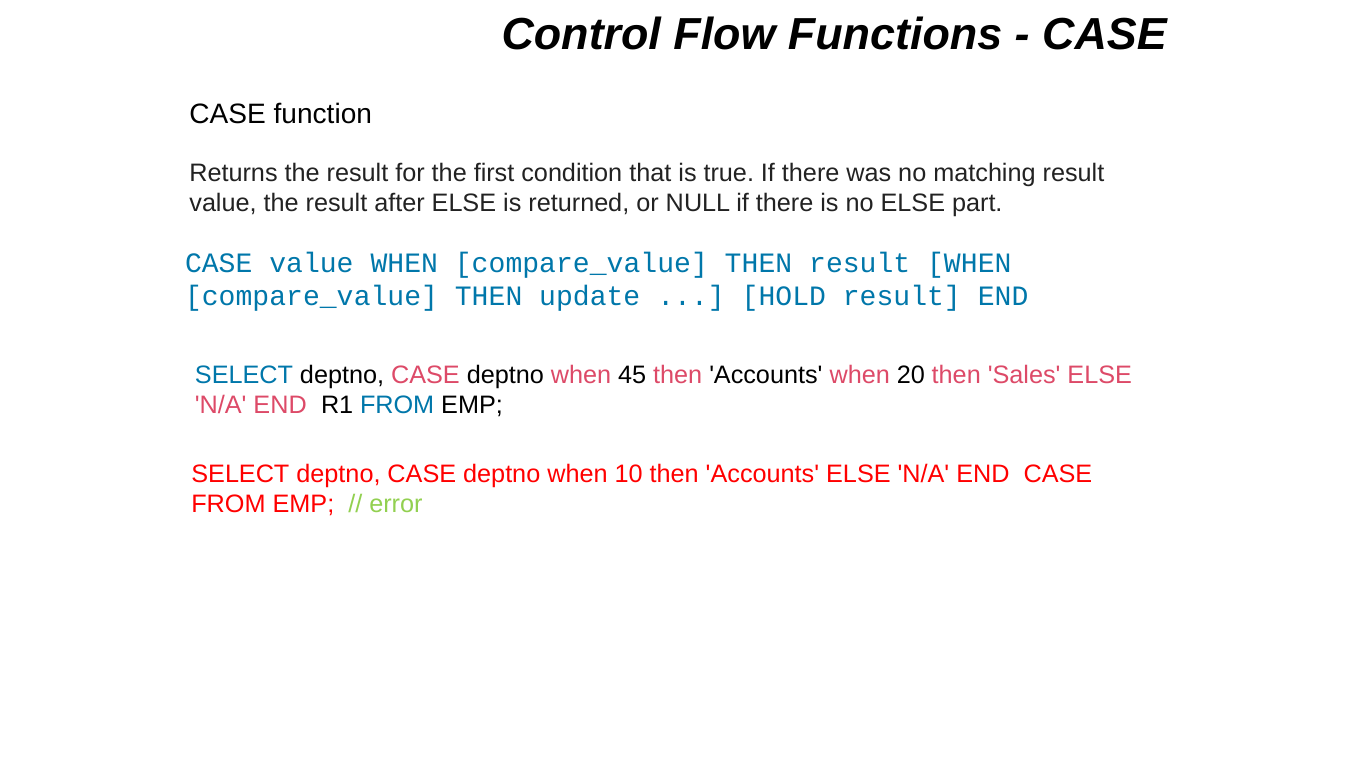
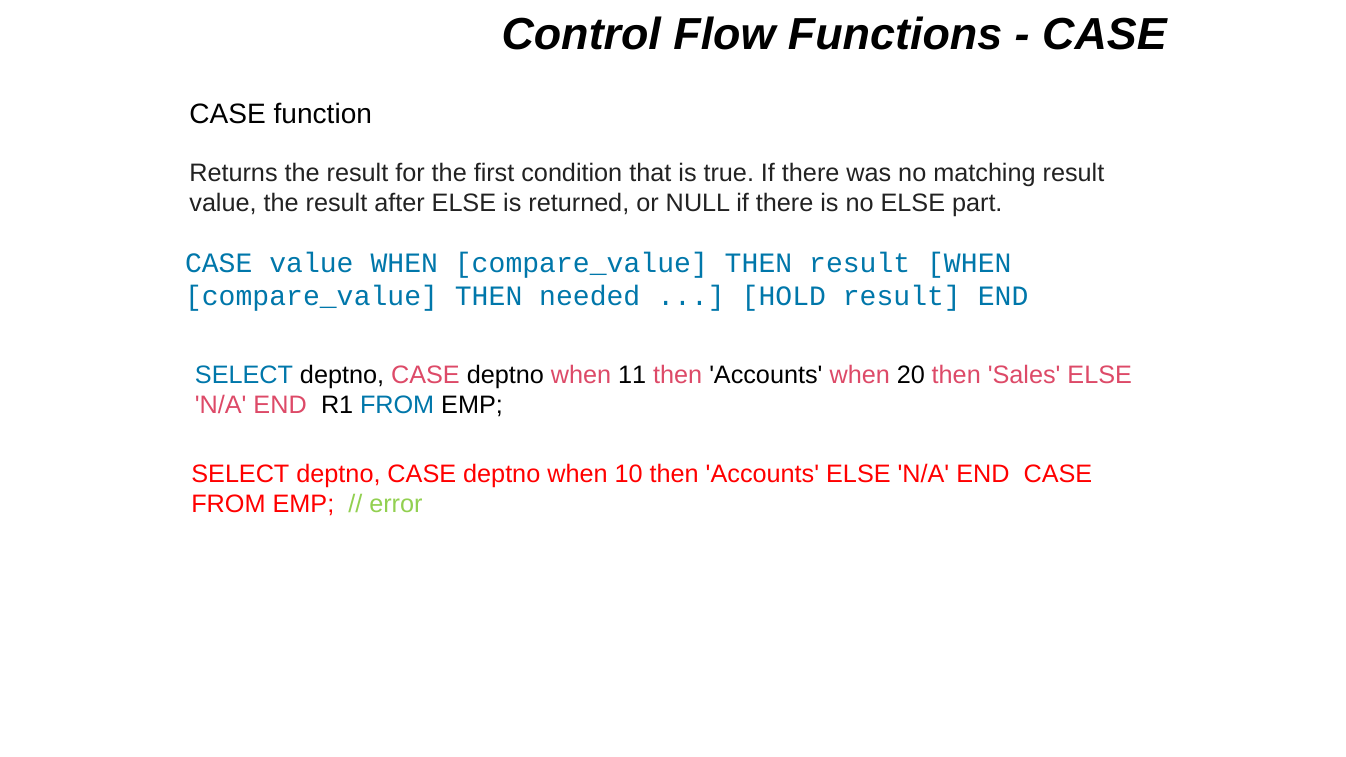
update: update -> needed (590, 297)
45: 45 -> 11 (632, 375)
